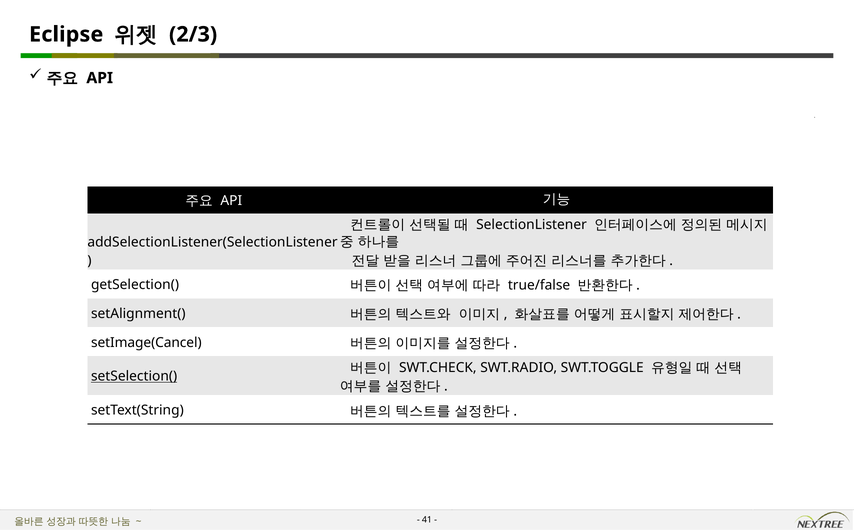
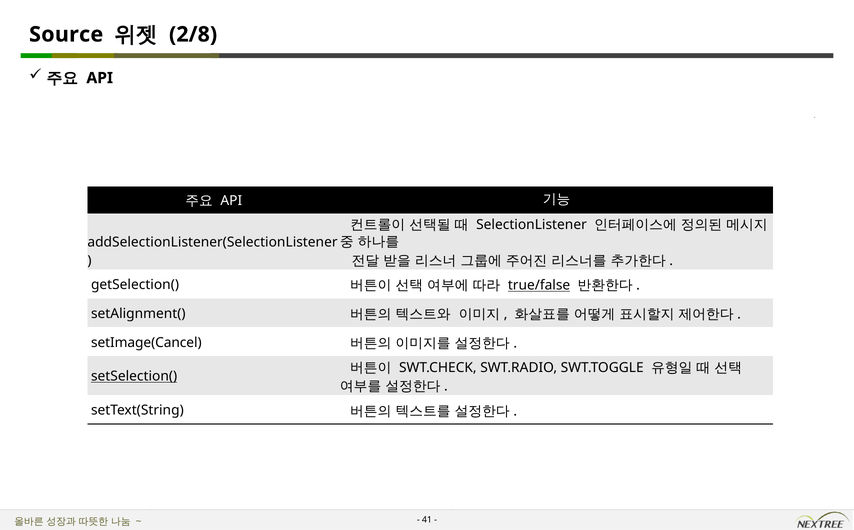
Eclipse: Eclipse -> Source (66, 34)
2/3: 2/3 -> 2/8 (193, 34)
true/false underline: none -> present (539, 285)
